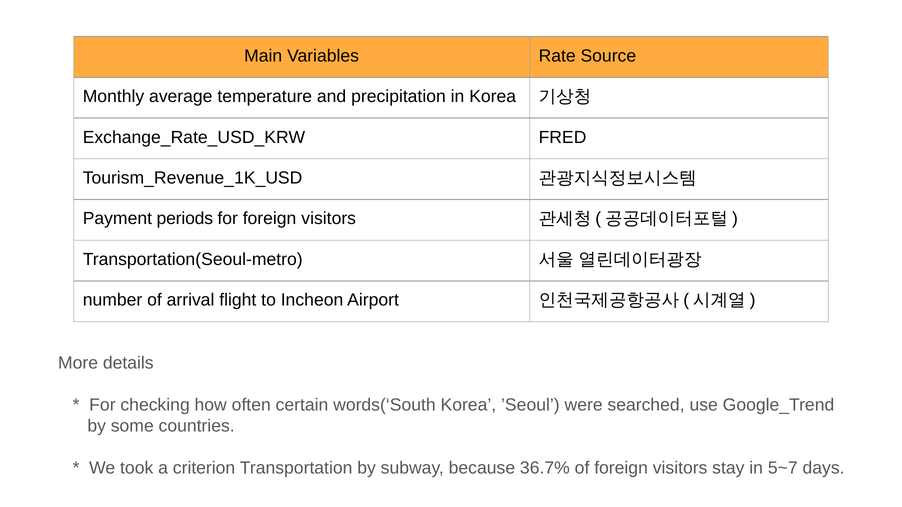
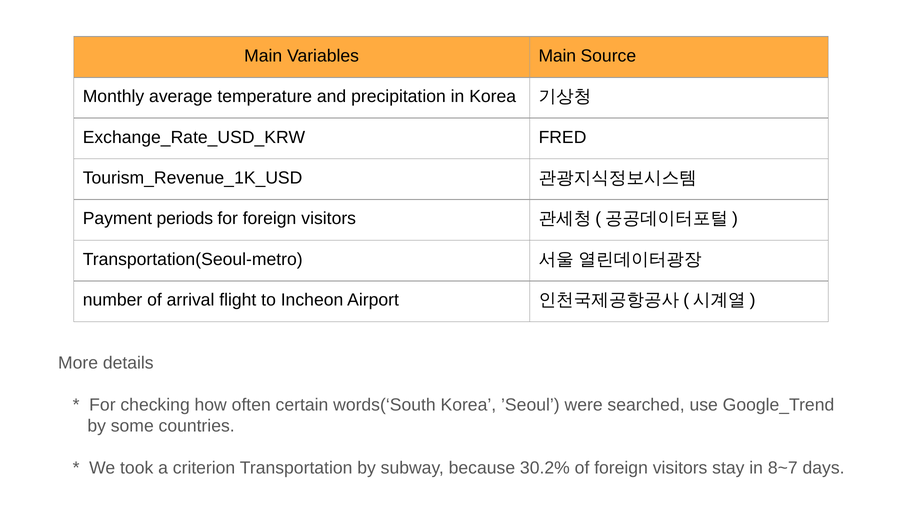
Variables Rate: Rate -> Main (557, 56)
36.7%: 36.7% -> 30.2% (545, 469)
5~7: 5~7 -> 8~7 (783, 469)
